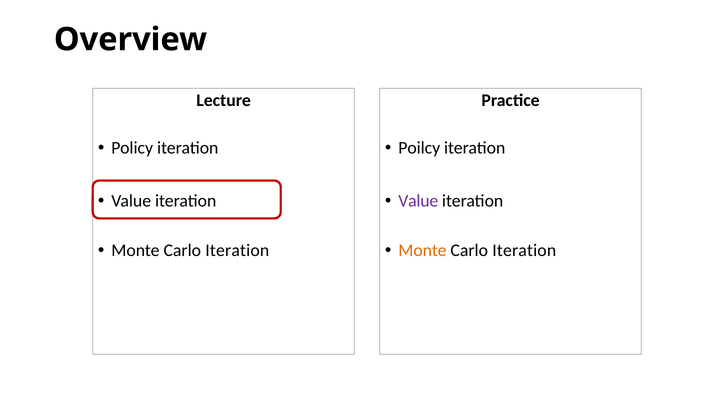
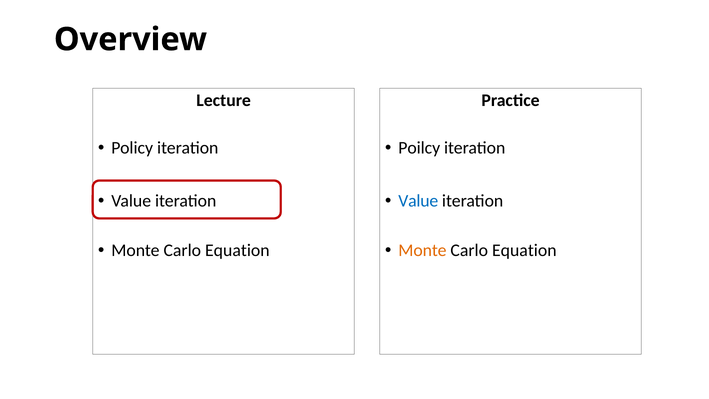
Value colour: purple -> blue (418, 201)
Iteration: Iteration -> Equation (237, 250)
Iteration: Iteration -> Equation (524, 250)
